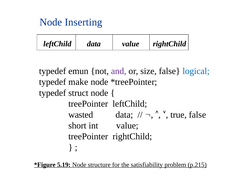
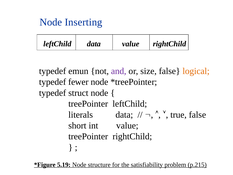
logical colour: blue -> orange (196, 71)
make: make -> fewer (78, 82)
wasted: wasted -> literals (81, 115)
